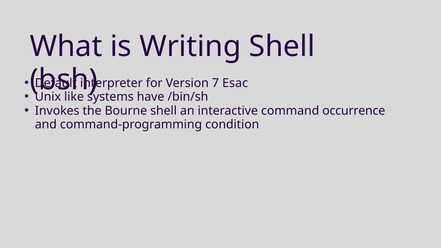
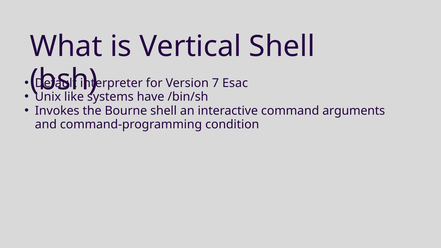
Writing: Writing -> Vertical (190, 47)
occurrence: occurrence -> arguments (354, 111)
